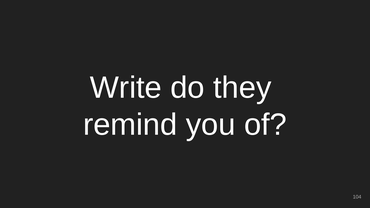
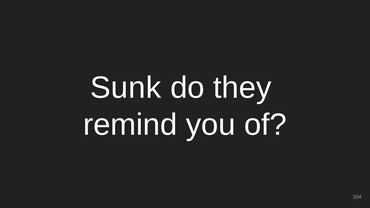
Write: Write -> Sunk (126, 88)
